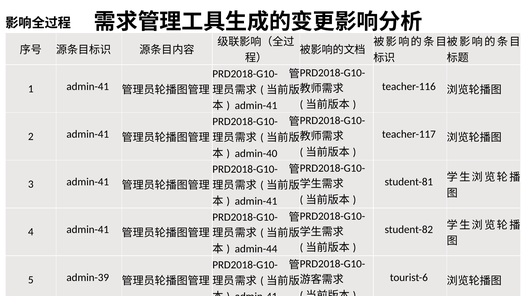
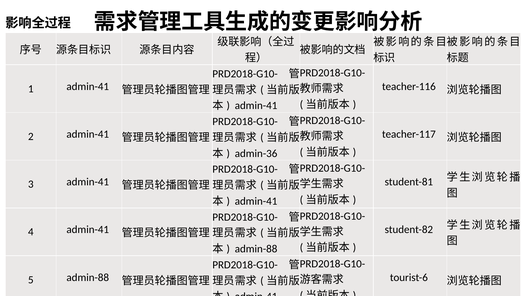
admin-40: admin-40 -> admin-36 (256, 153)
admin-44: admin-44 -> admin-88 (256, 249)
5 admin-39: admin-39 -> admin-88 (88, 277)
